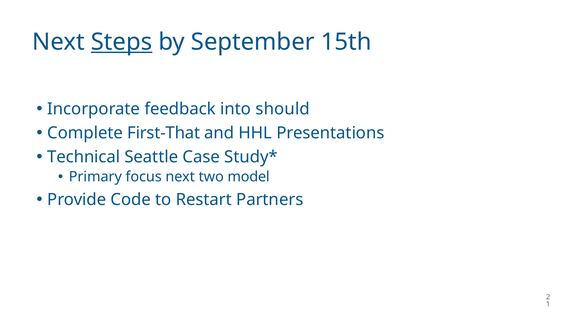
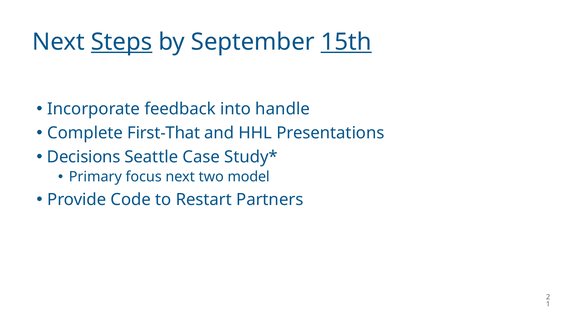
15th underline: none -> present (346, 42)
should: should -> handle (283, 109)
Technical: Technical -> Decisions (84, 157)
